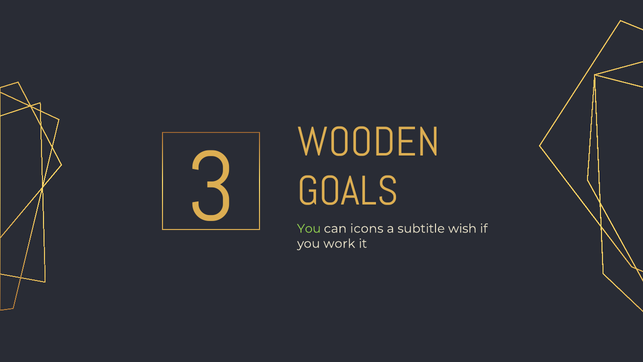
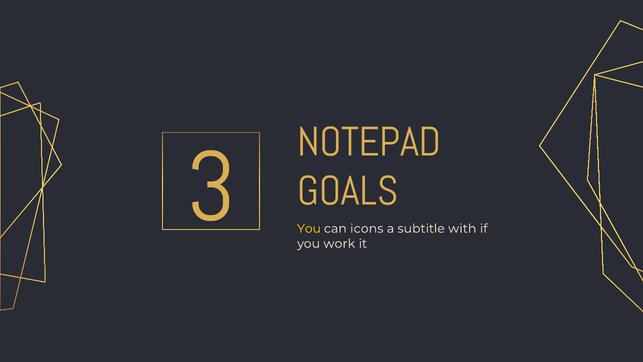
WOODEN: WOODEN -> NOTEPAD (369, 142)
You colour: light green -> yellow (309, 228)
wish: wish -> with (462, 228)
